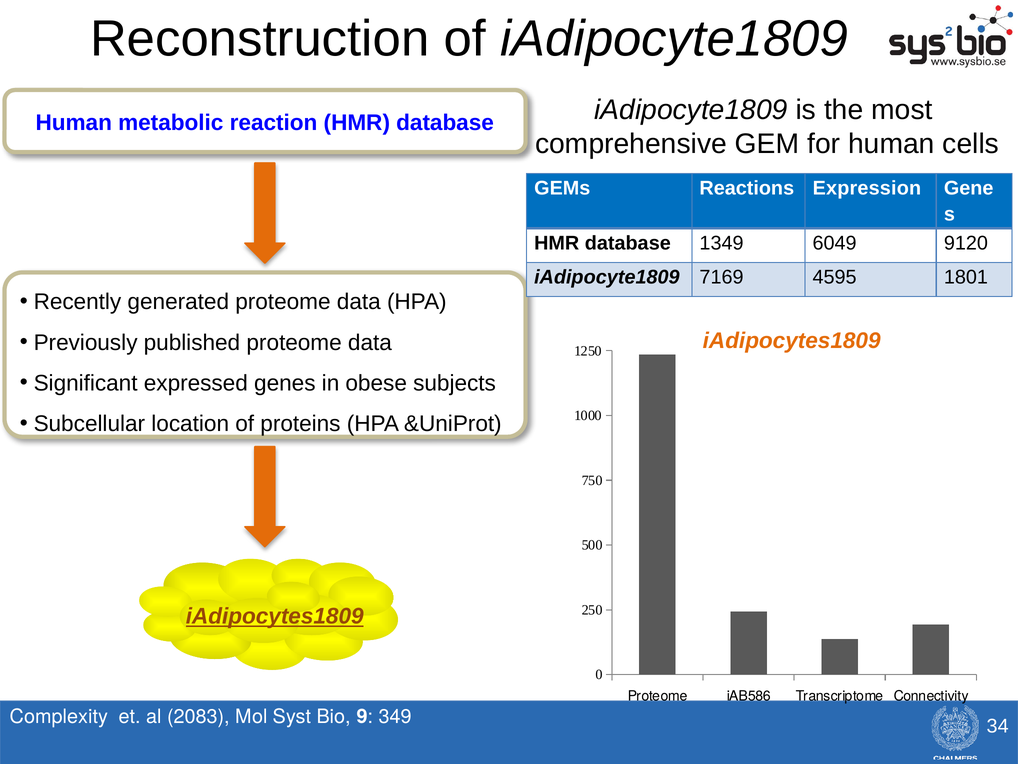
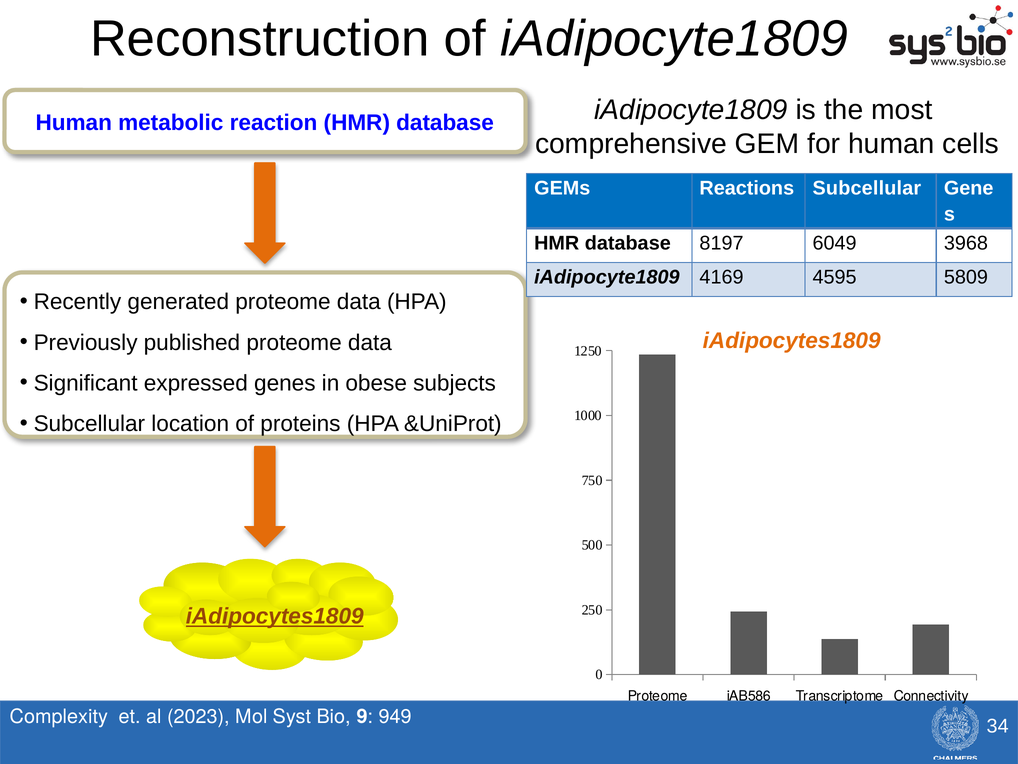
Reactions Expression: Expression -> Subcellular (867, 188)
1349: 1349 -> 8197 (722, 243)
9120: 9120 -> 3968 (966, 243)
7169: 7169 -> 4169 (722, 277)
1801: 1801 -> 5809 (966, 277)
2083: 2083 -> 2023 (199, 716)
349: 349 -> 949 (395, 716)
